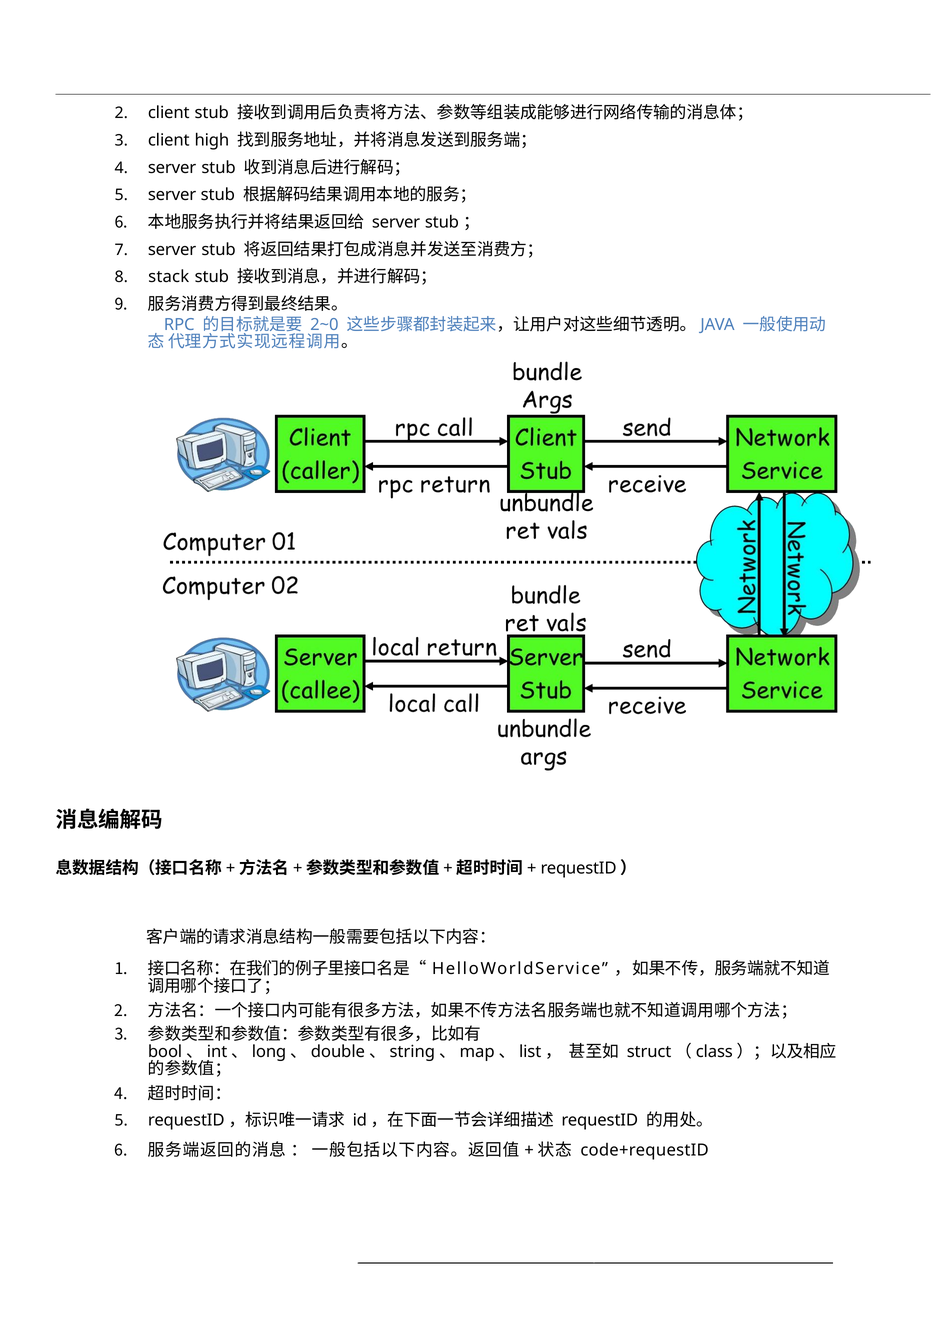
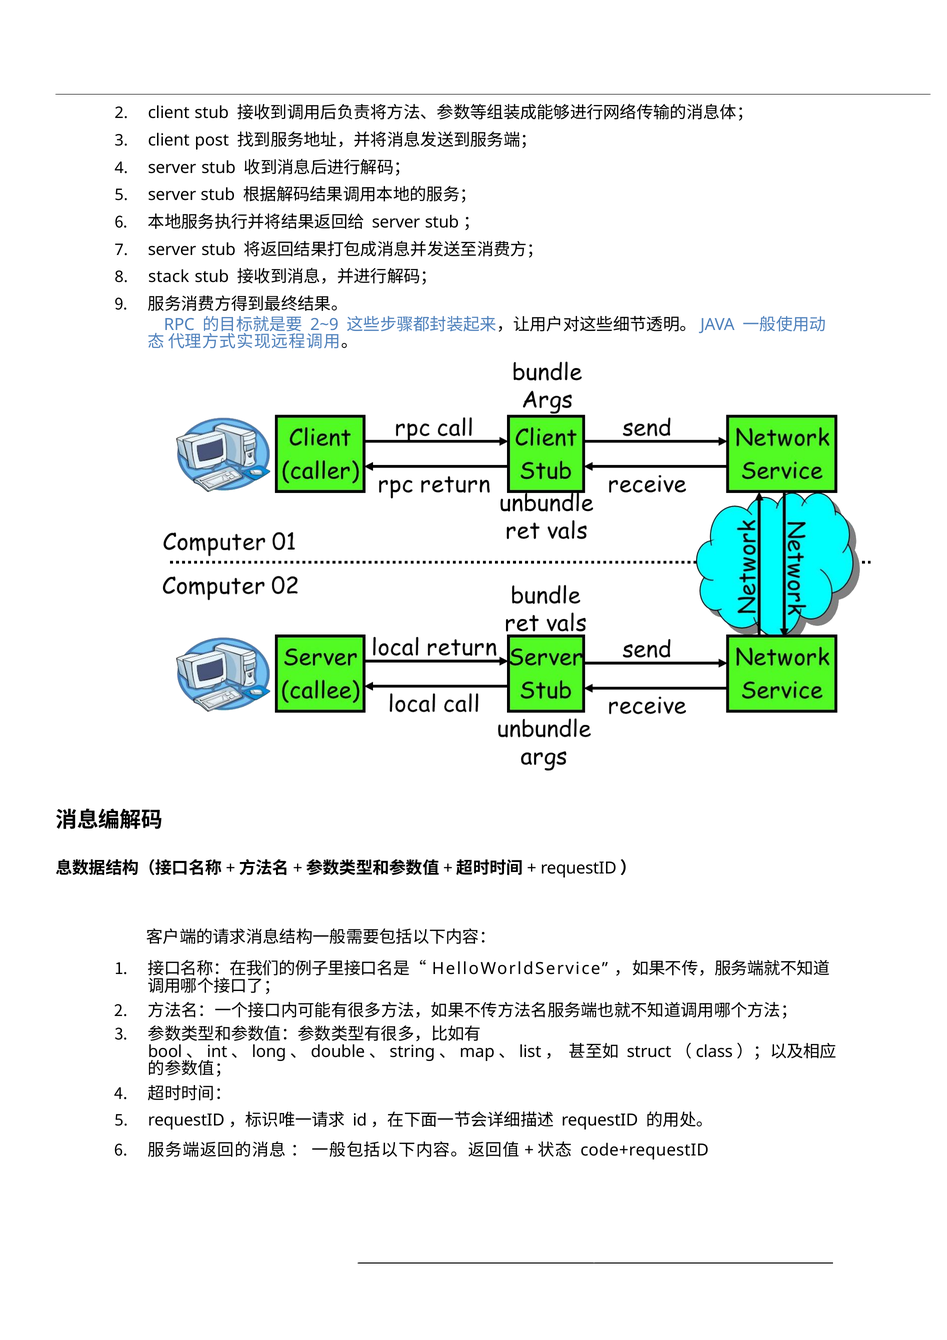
high: high -> post (212, 140)
2~0: 2~0 -> 2~9 (324, 325)
